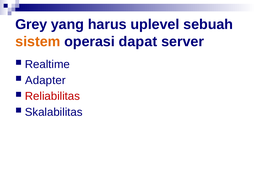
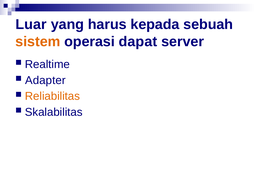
Grey: Grey -> Luar (31, 24)
uplevel: uplevel -> kepada (155, 24)
Reliabilitas colour: red -> orange (52, 96)
